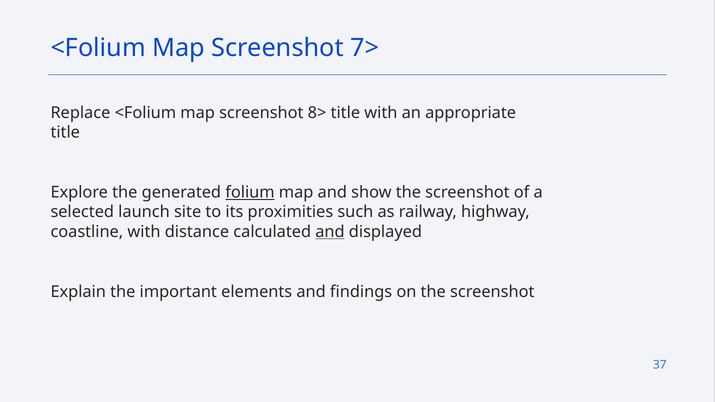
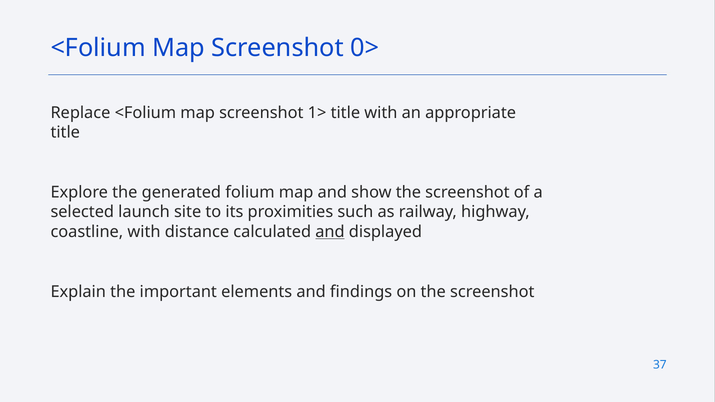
7>: 7> -> 0> (365, 48)
8>: 8> -> 1> (317, 113)
folium underline: present -> none (250, 193)
